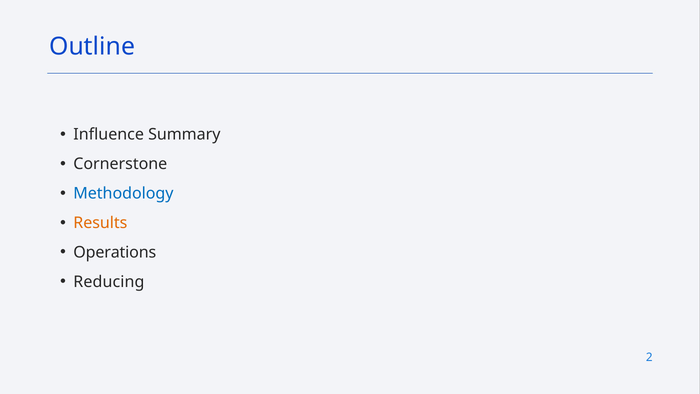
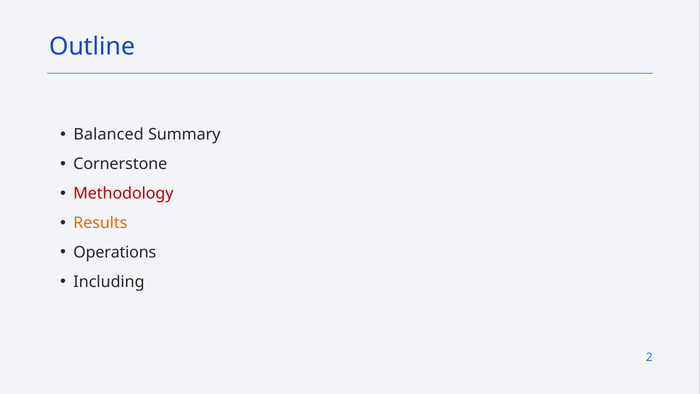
Influence: Influence -> Balanced (109, 135)
Methodology colour: blue -> red (123, 193)
Reducing: Reducing -> Including (109, 282)
